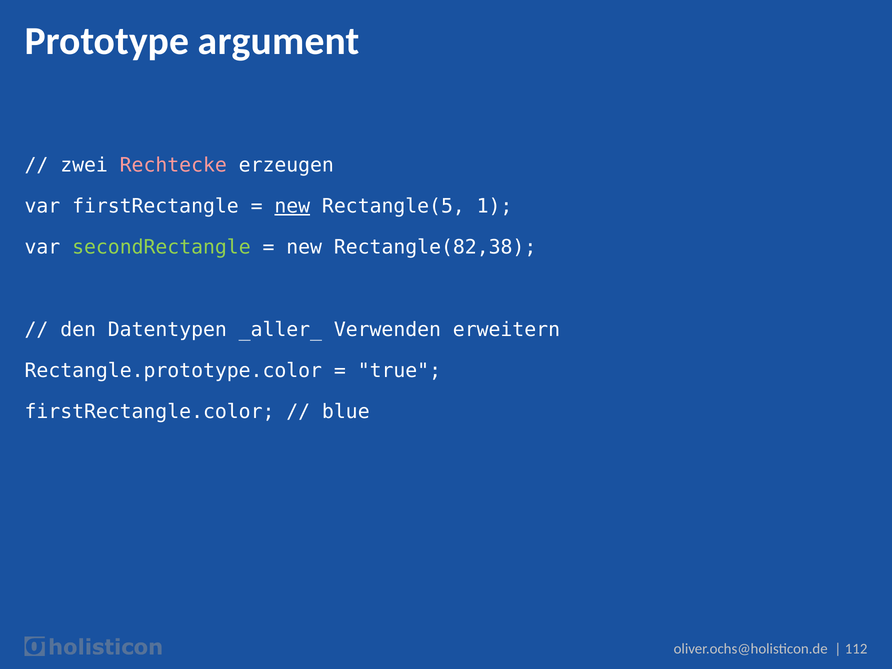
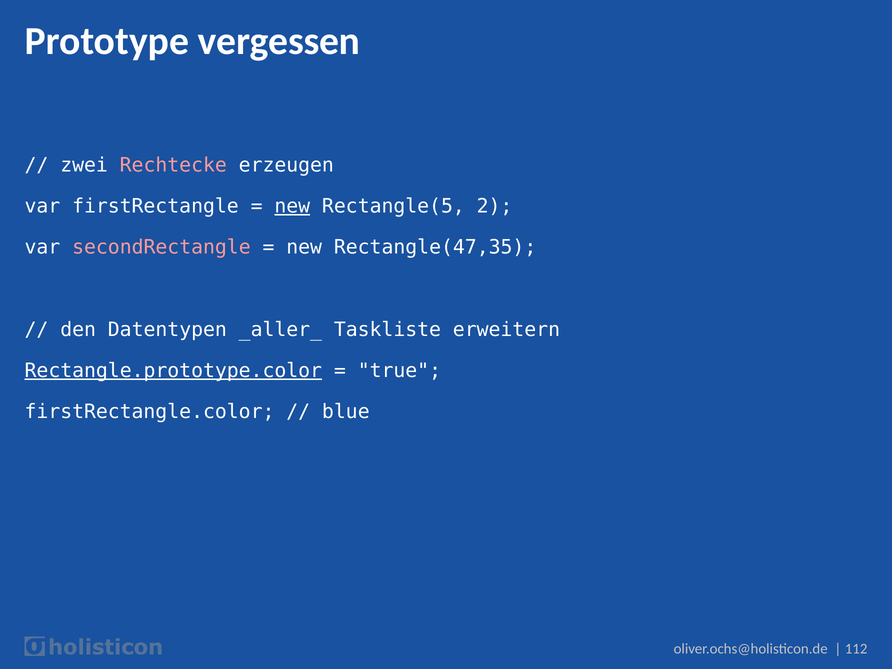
argument: argument -> vergessen (279, 41)
1: 1 -> 2 (495, 206)
secondRectangle colour: light green -> pink (161, 247)
Rectangle(82,38: Rectangle(82,38 -> Rectangle(47,35 (435, 247)
Verwenden: Verwenden -> Taskliste (387, 330)
Rectangle.prototype.color underline: none -> present (173, 371)
